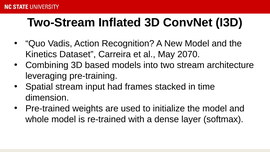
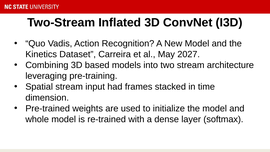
2070: 2070 -> 2027 (189, 54)
